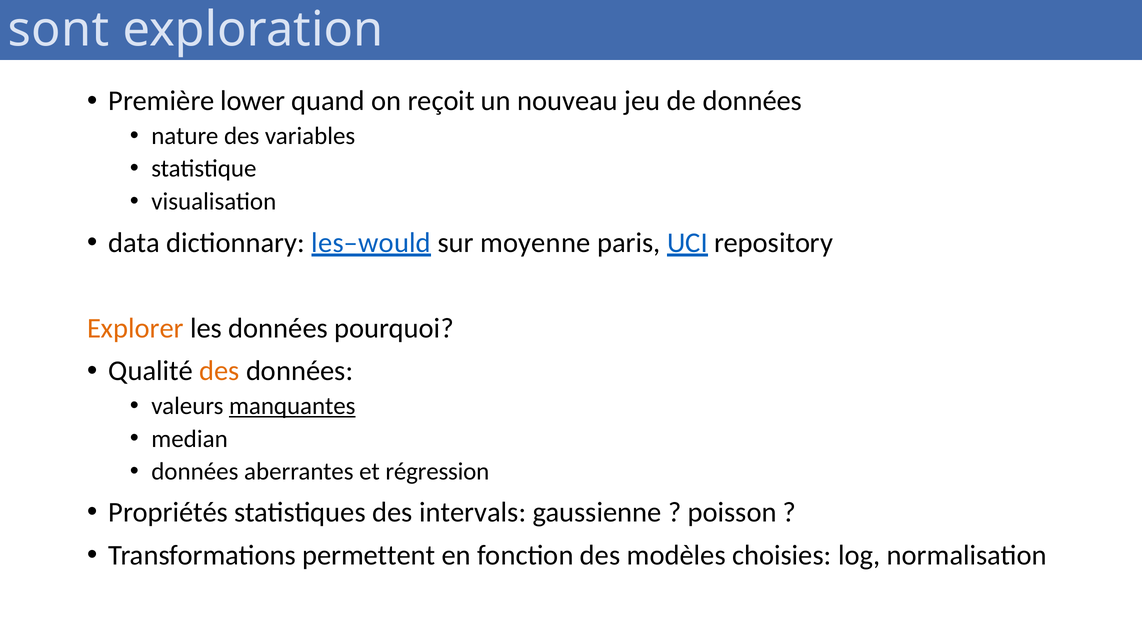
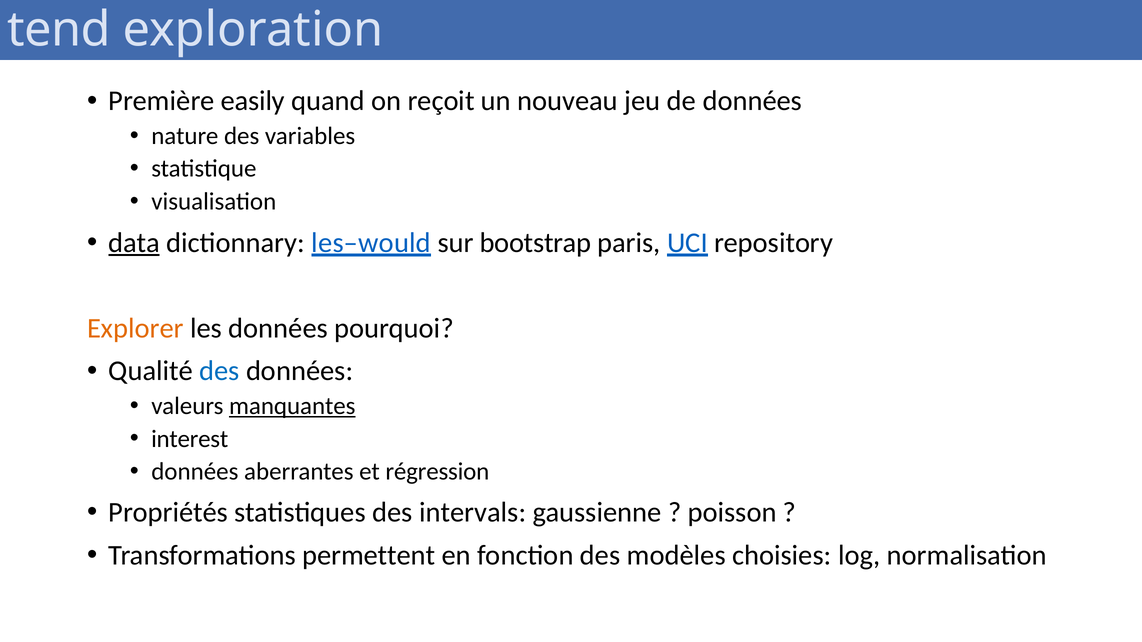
sont: sont -> tend (59, 30)
lower: lower -> easily (253, 101)
data underline: none -> present (134, 243)
moyenne: moyenne -> bootstrap (535, 243)
des colour: orange -> blue (219, 371)
median: median -> interest (190, 439)
